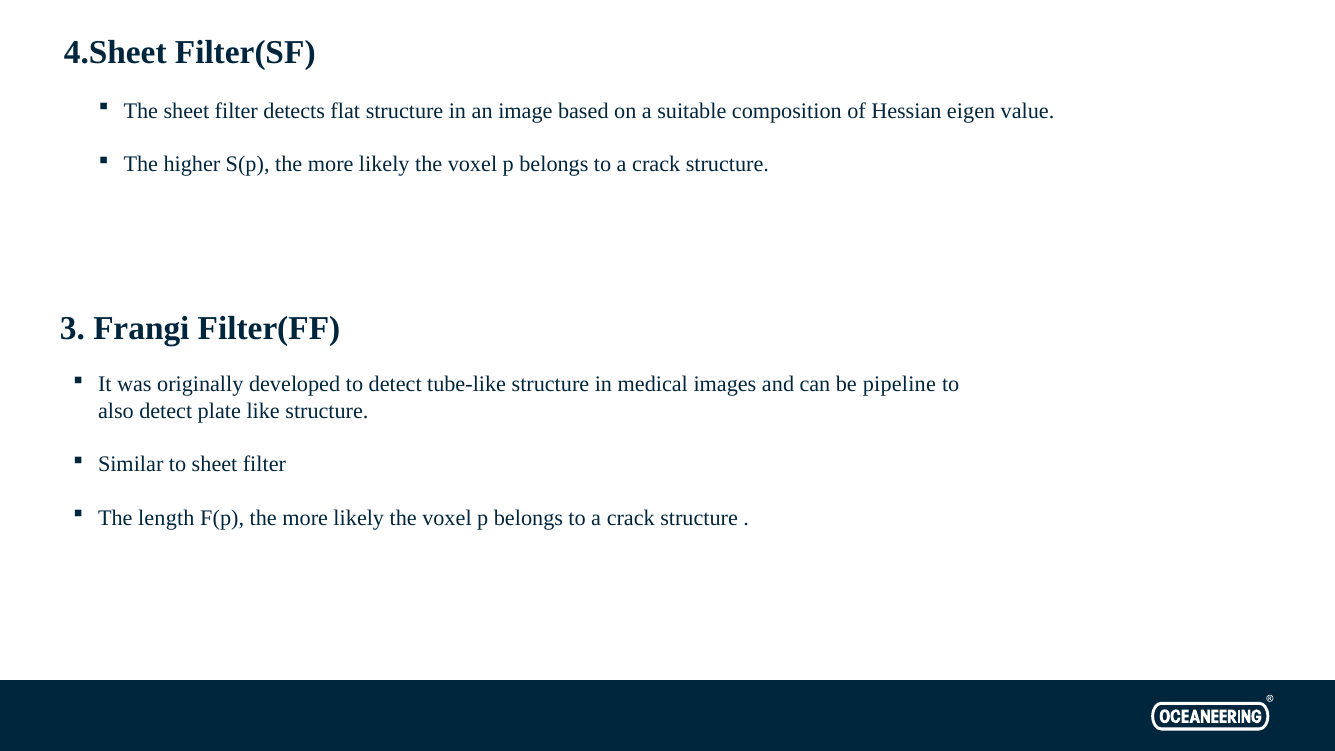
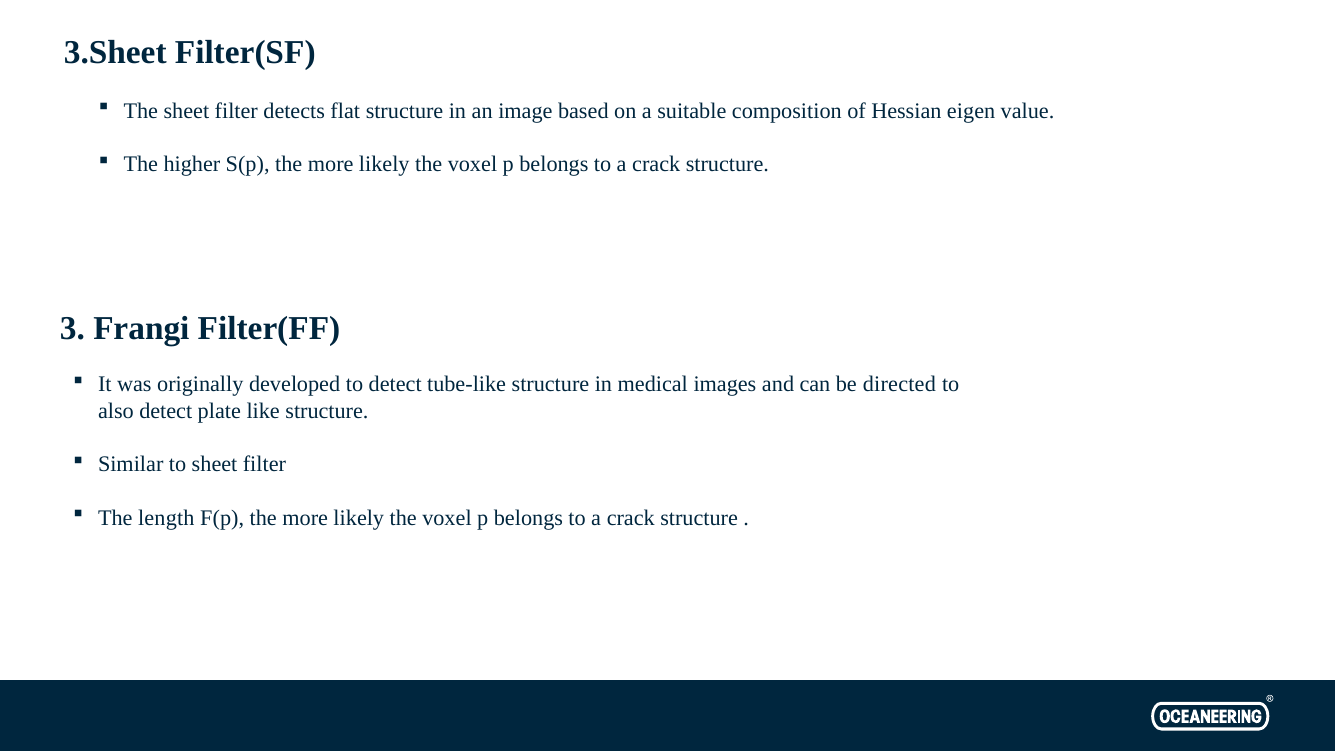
4.Sheet: 4.Sheet -> 3.Sheet (115, 53)
pipeline: pipeline -> directed (899, 384)
